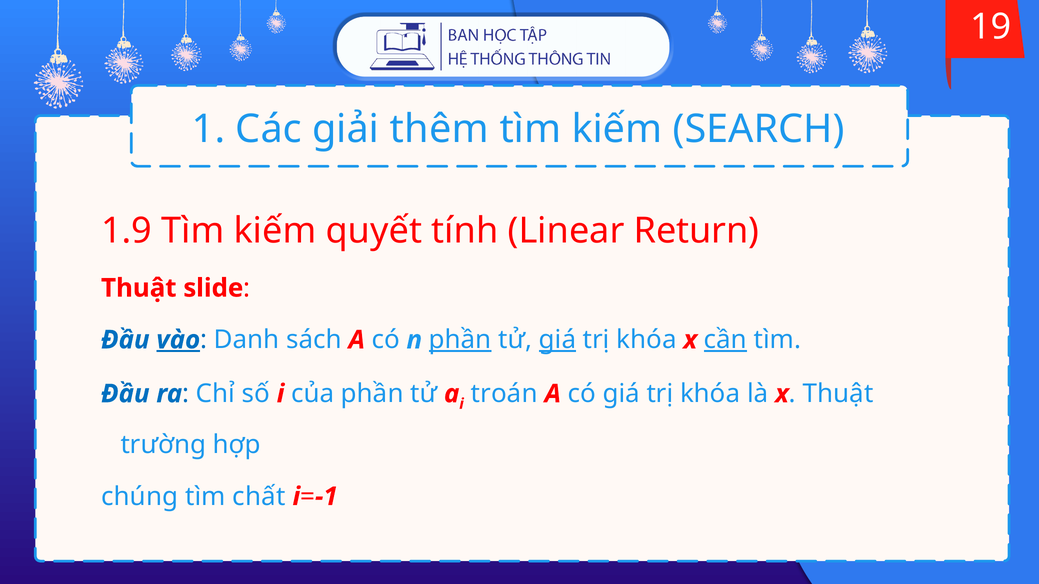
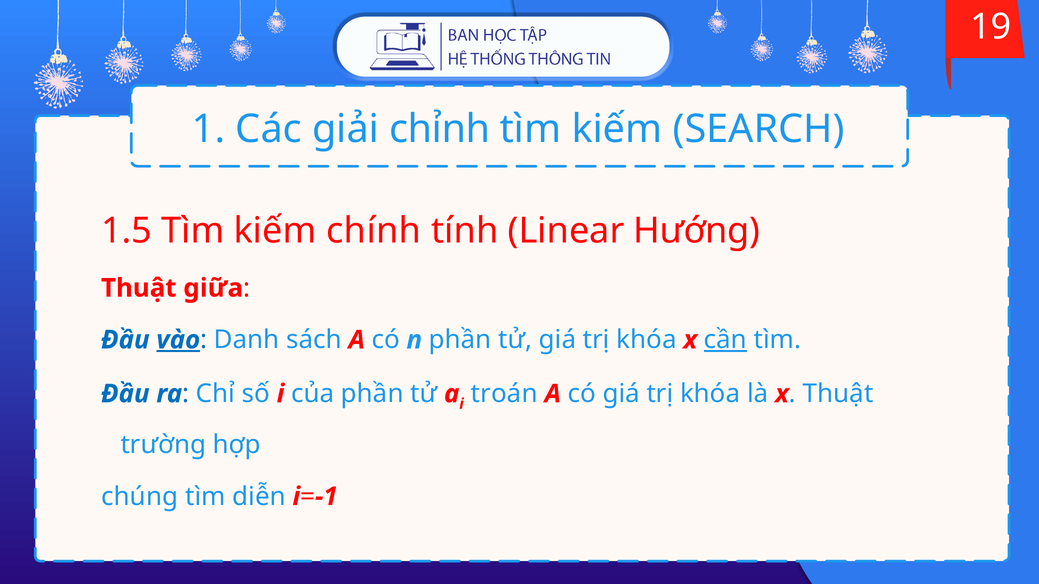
thêm: thêm -> chỉnh (440, 129)
1.9: 1.9 -> 1.5 (126, 231)
quyết: quyết -> chính (374, 231)
Return: Return -> Hướng (697, 231)
slide: slide -> giữa (213, 288)
phần underline: present -> none (460, 340)
giá underline: present -> none (557, 340)
chất: chất -> diễn (259, 497)
